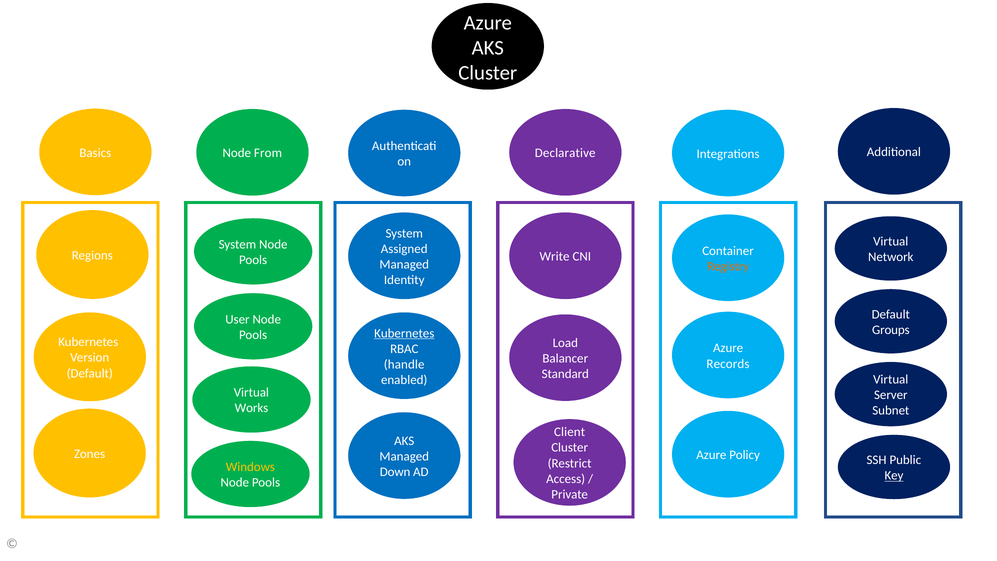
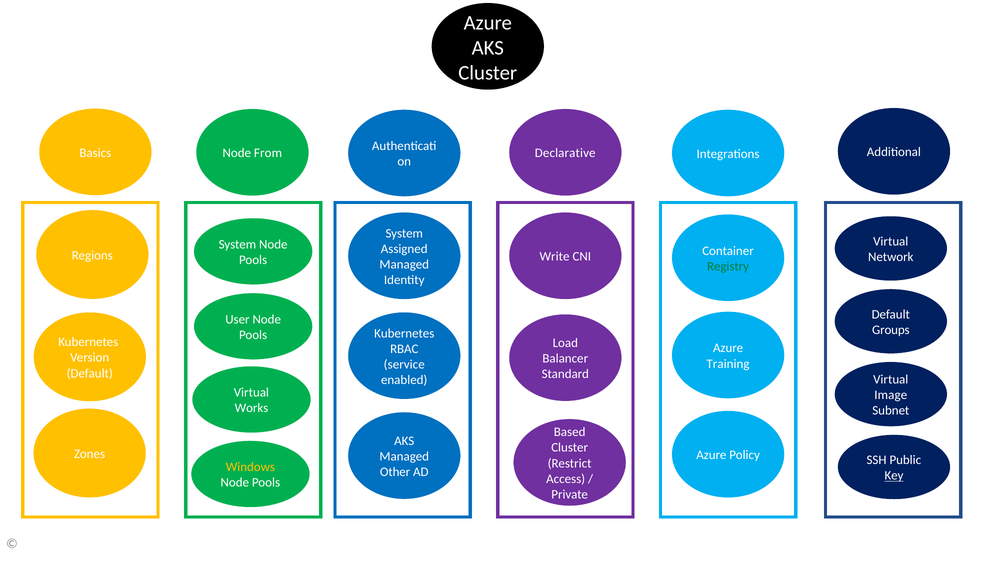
Registry colour: orange -> green (728, 266)
Kubernetes underline: present -> none (404, 333)
Records: Records -> Training (728, 364)
handle: handle -> service (404, 364)
Server: Server -> Image (891, 395)
Client: Client -> Based (570, 432)
Down: Down -> Other (395, 472)
